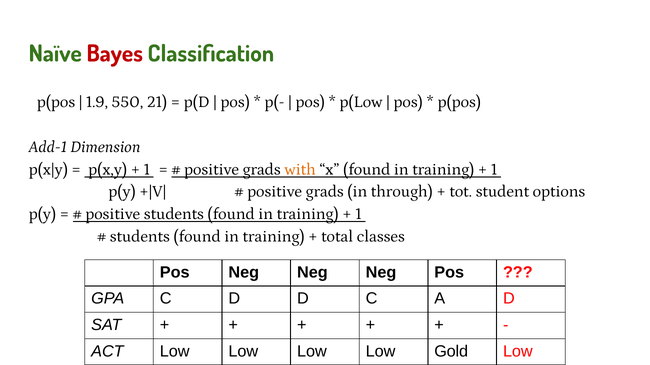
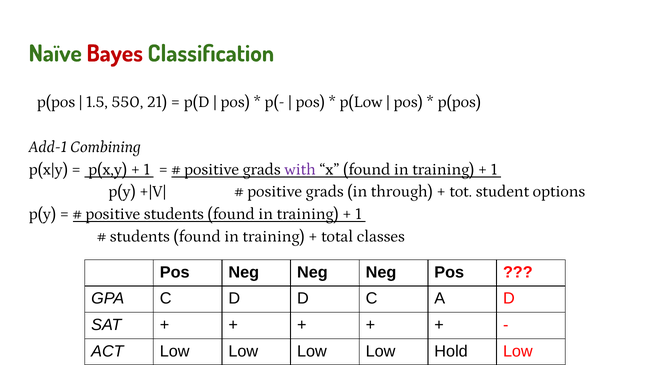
1.9: 1.9 -> 1.5 (97, 102)
Dimension: Dimension -> Combining (105, 147)
with colour: orange -> purple (300, 169)
Gold: Gold -> Hold (451, 352)
